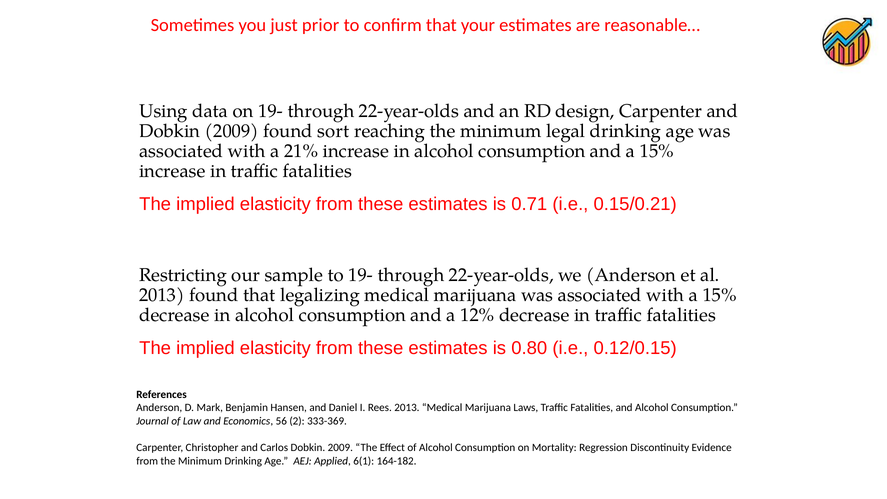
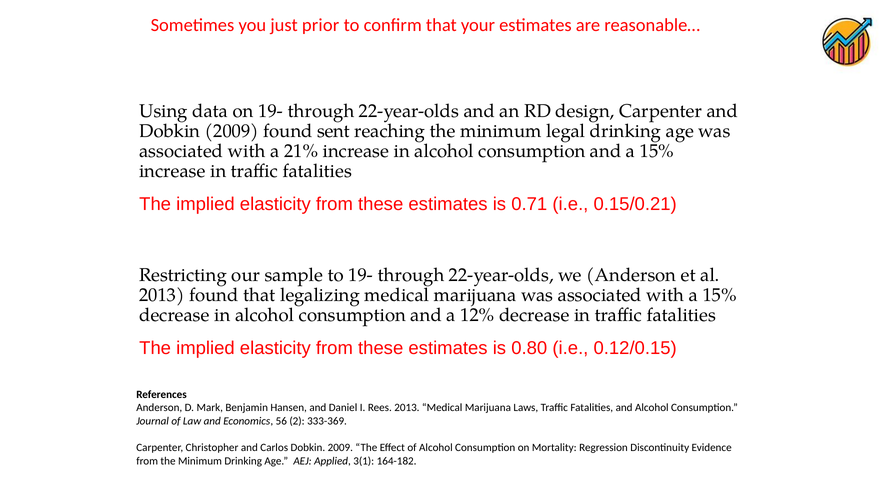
sort: sort -> sent (333, 131)
6(1: 6(1 -> 3(1 (364, 461)
